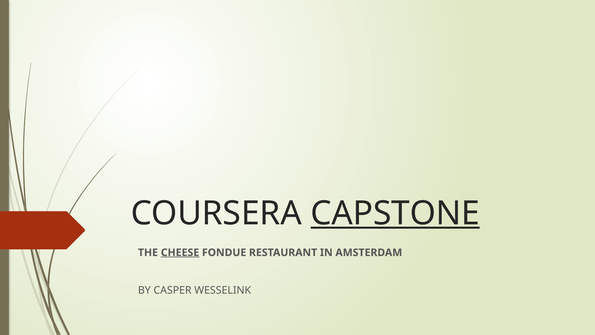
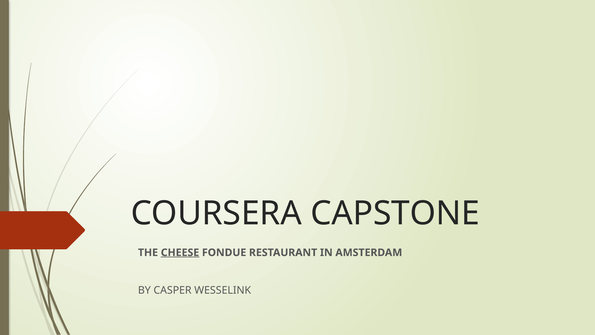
CAPSTONE underline: present -> none (395, 213)
